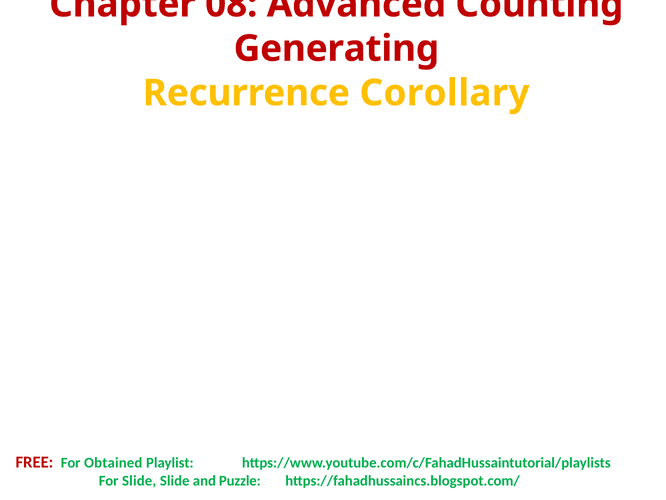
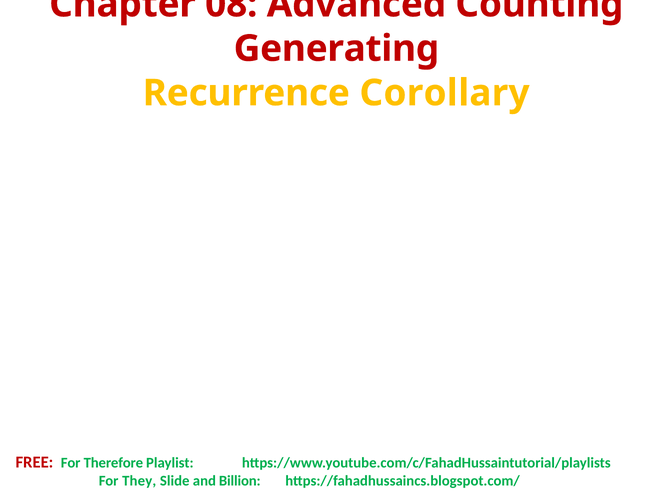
Obtained: Obtained -> Therefore (113, 462)
For Slide: Slide -> They (139, 480)
Puzzle: Puzzle -> Billion (240, 480)
